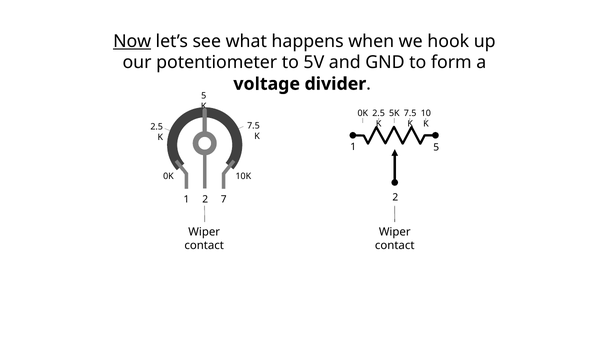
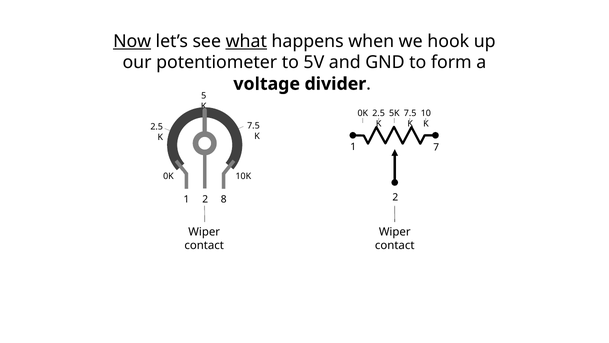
what underline: none -> present (246, 41)
1 5: 5 -> 7 (436, 147)
7: 7 -> 8 (224, 199)
